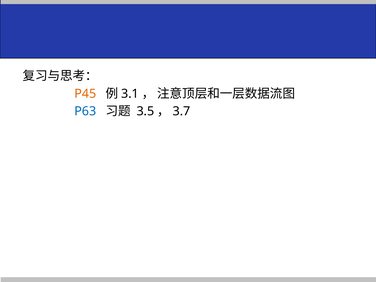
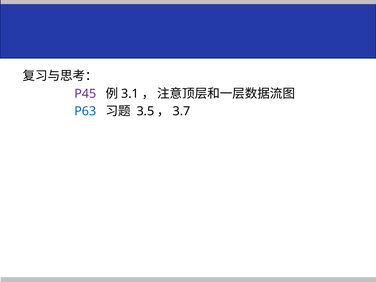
P45 colour: orange -> purple (85, 94)
